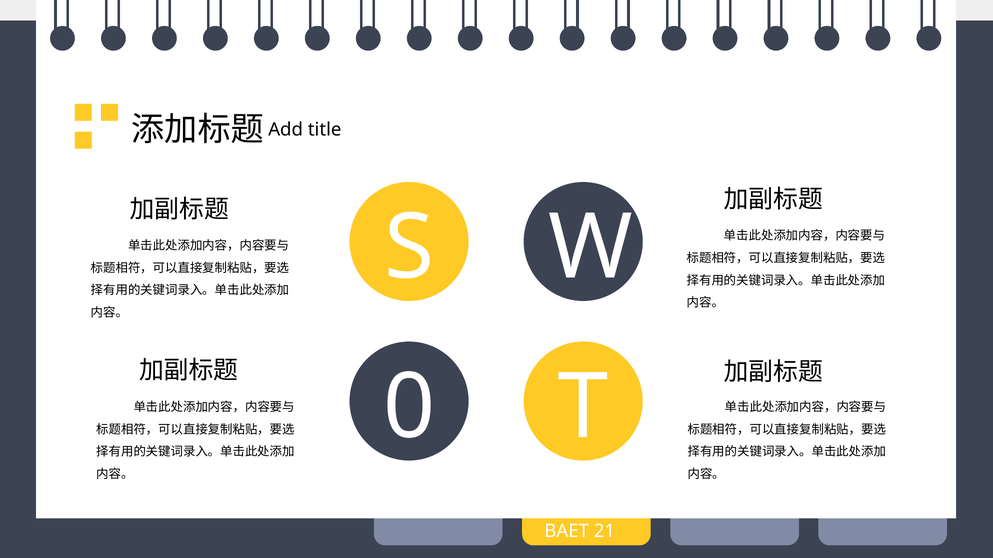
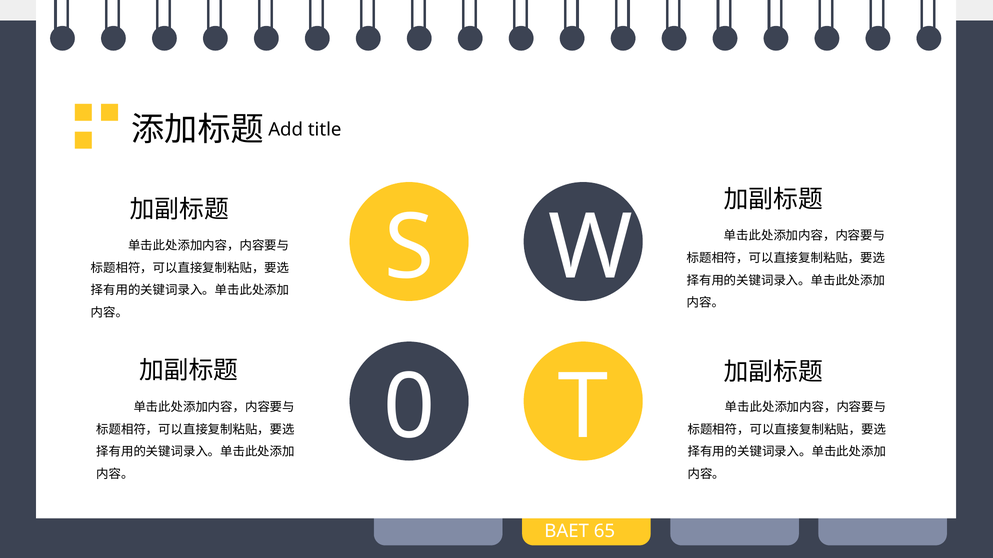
21: 21 -> 65 (604, 532)
